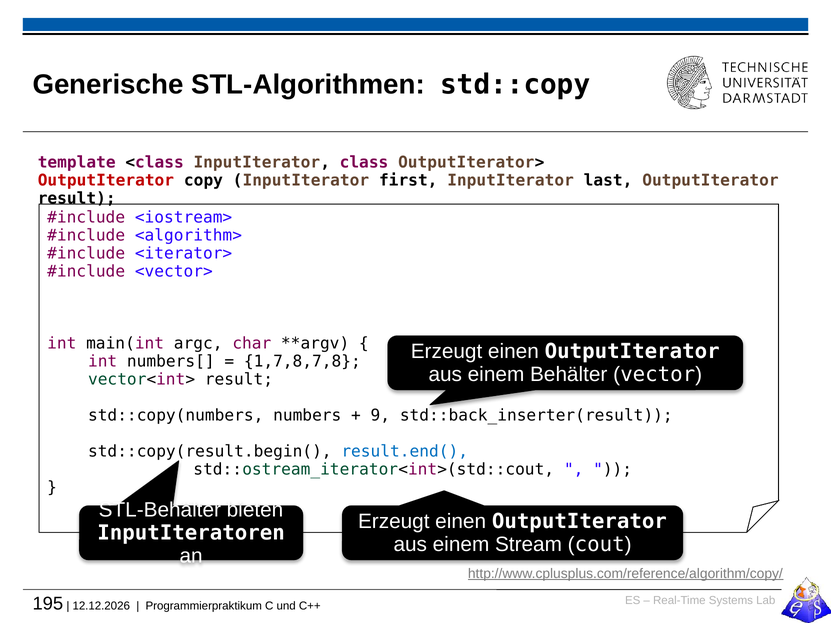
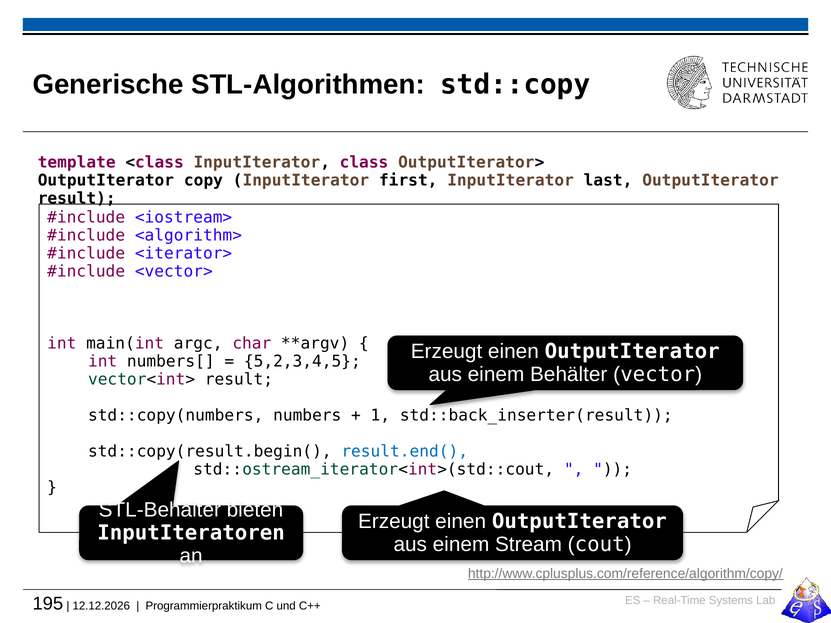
OutputIterator colour: red -> black (106, 180)
1,7,8,7,8: 1,7,8,7,8 -> 5,2,3,4,5 (302, 362)
9: 9 -> 1 (380, 416)
